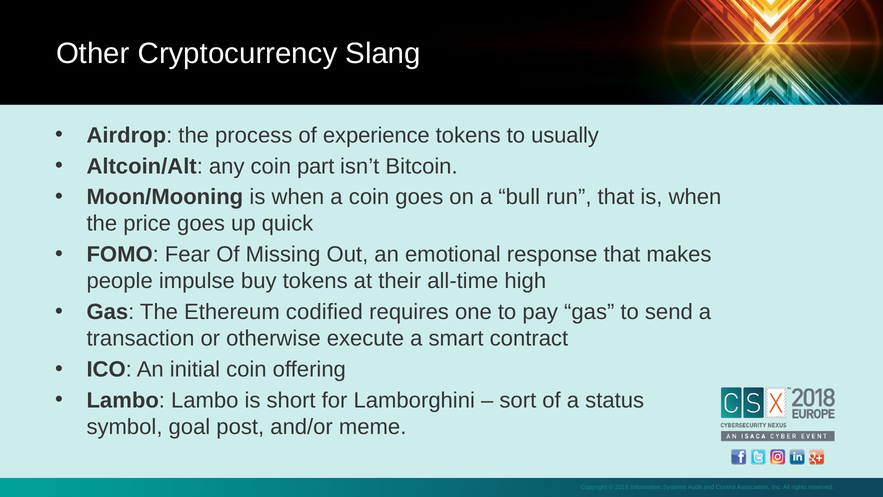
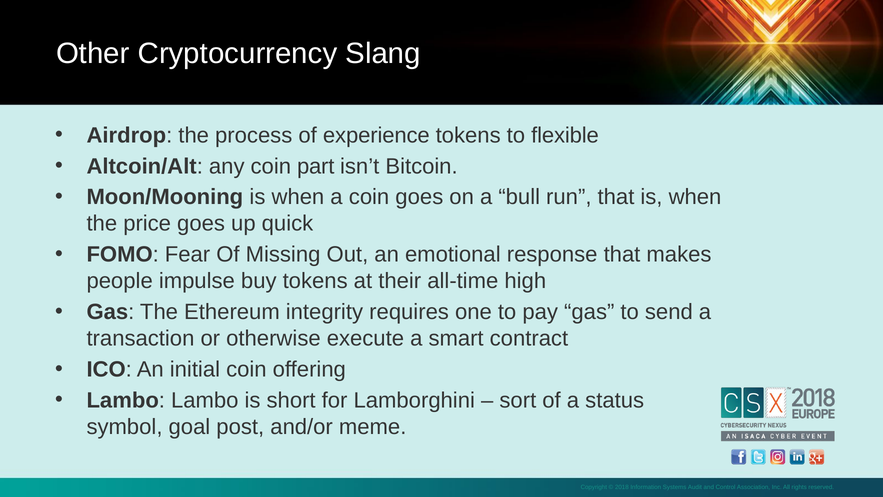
usually: usually -> flexible (565, 135)
codified: codified -> integrity (324, 312)
